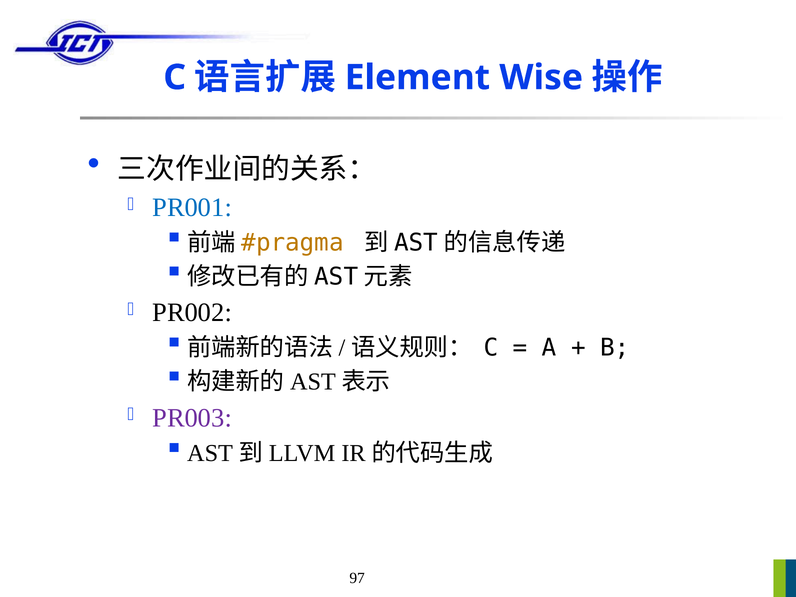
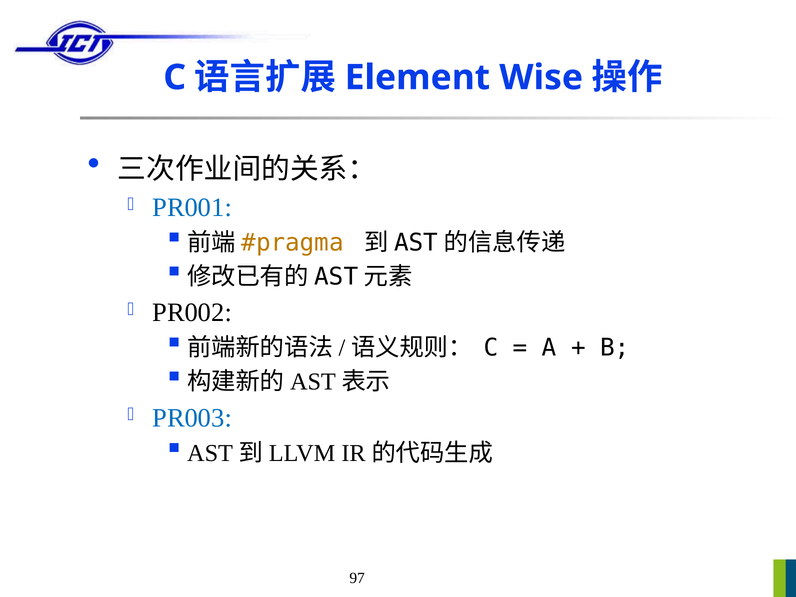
PR003 colour: purple -> blue (192, 418)
